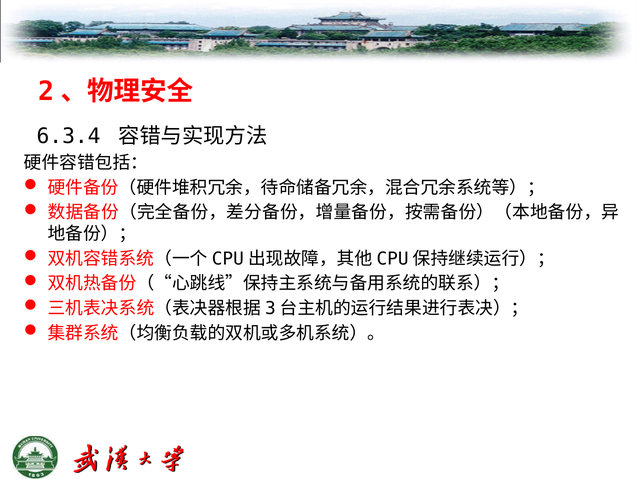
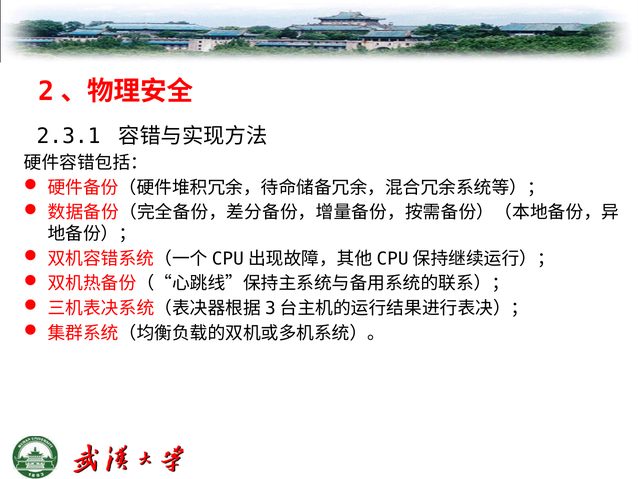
6.3.4: 6.3.4 -> 2.3.1 (69, 136)
